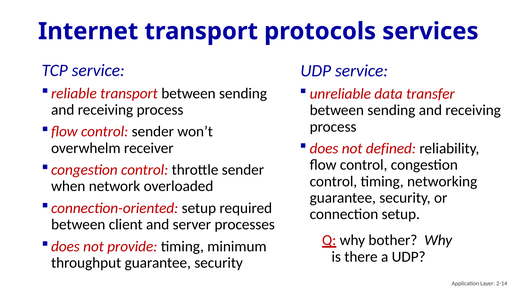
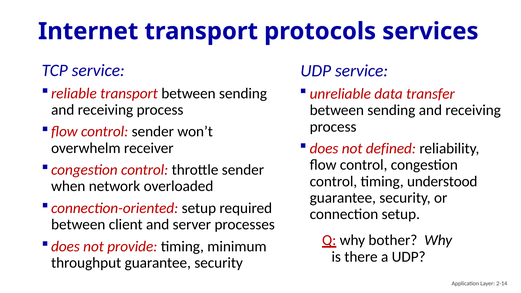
networking: networking -> understood (442, 181)
